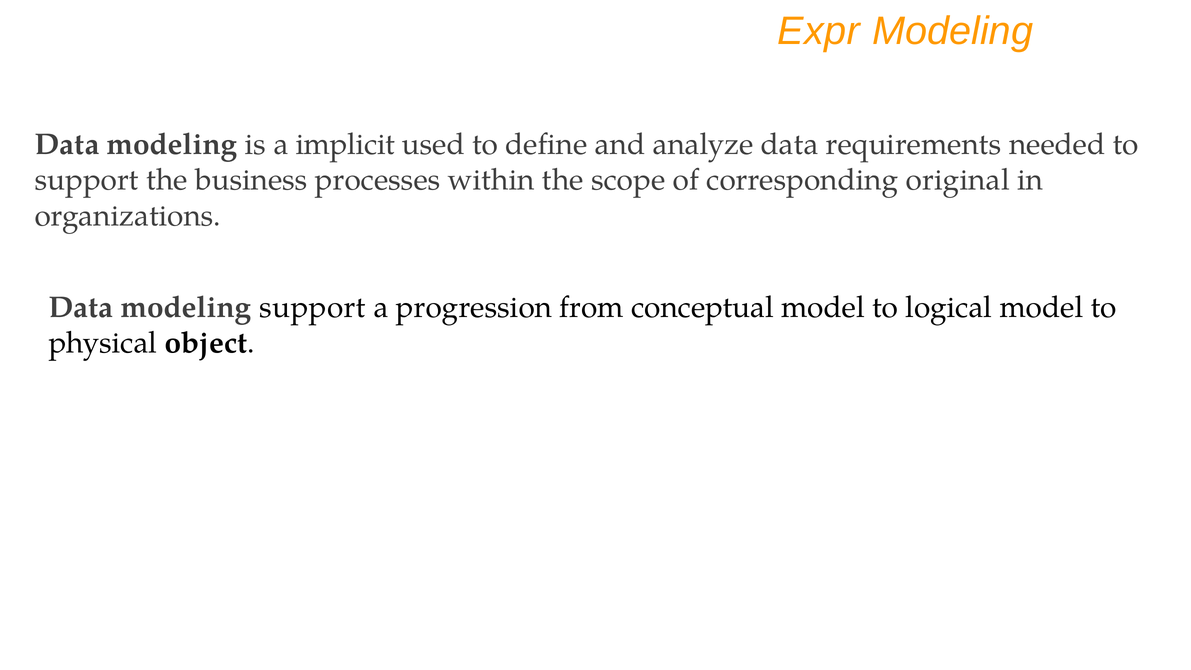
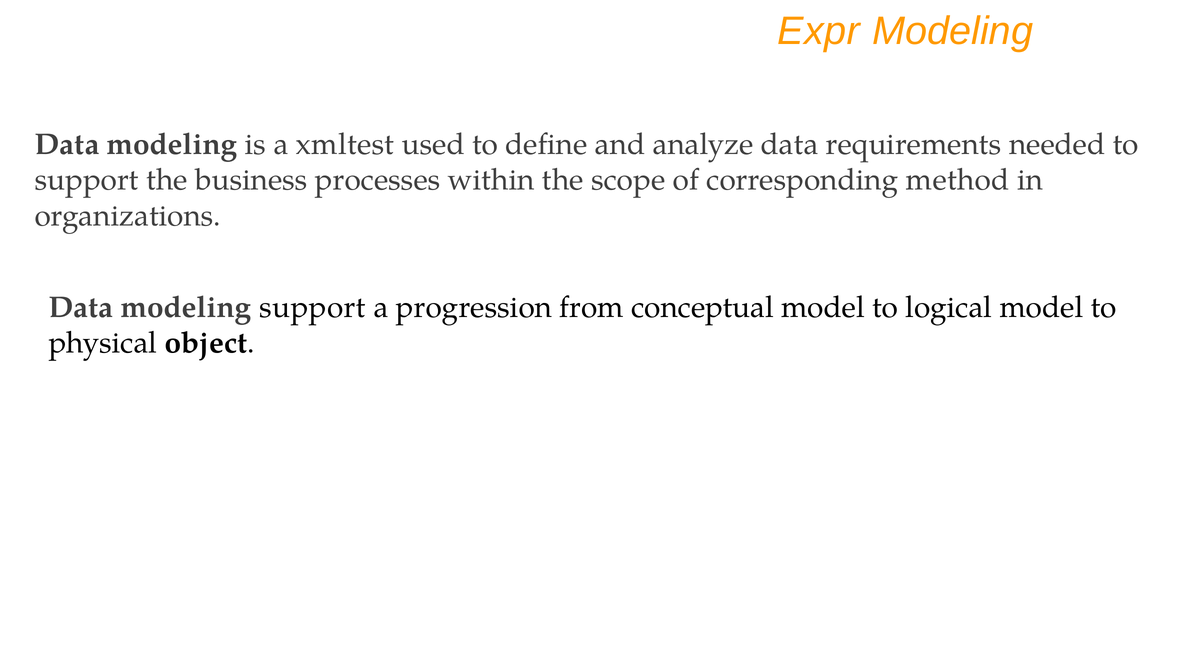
implicit: implicit -> xmltest (345, 144)
original: original -> method (958, 180)
